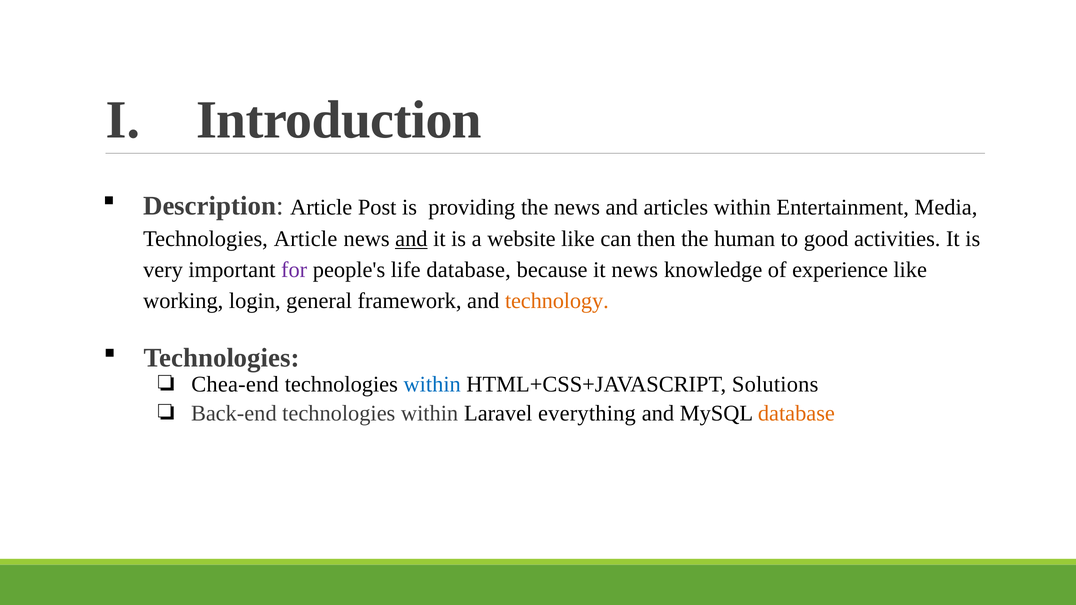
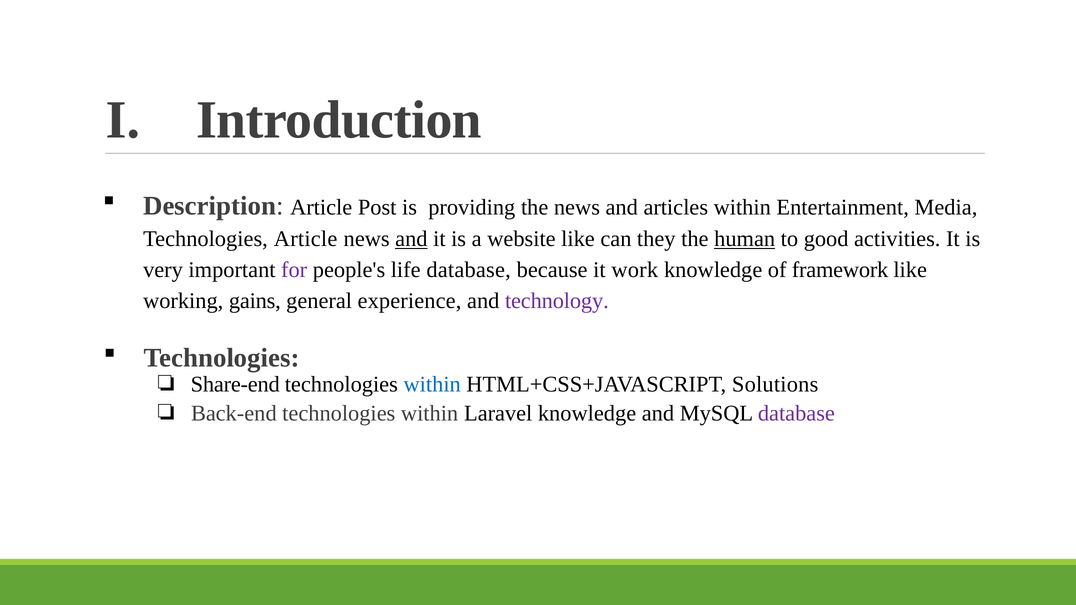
then: then -> they (656, 239)
human underline: none -> present (745, 239)
it news: news -> work (635, 270)
experience: experience -> framework (840, 270)
login: login -> gains (255, 301)
framework: framework -> experience (409, 301)
technology colour: orange -> purple (557, 301)
Chea-end: Chea-end -> Share-end (235, 385)
Laravel everything: everything -> knowledge (587, 413)
database colour: orange -> purple (796, 413)
